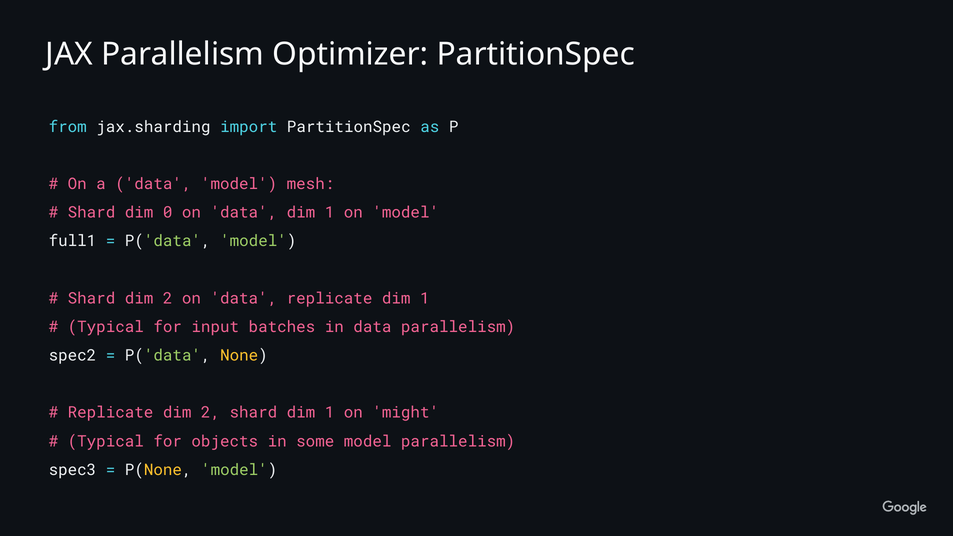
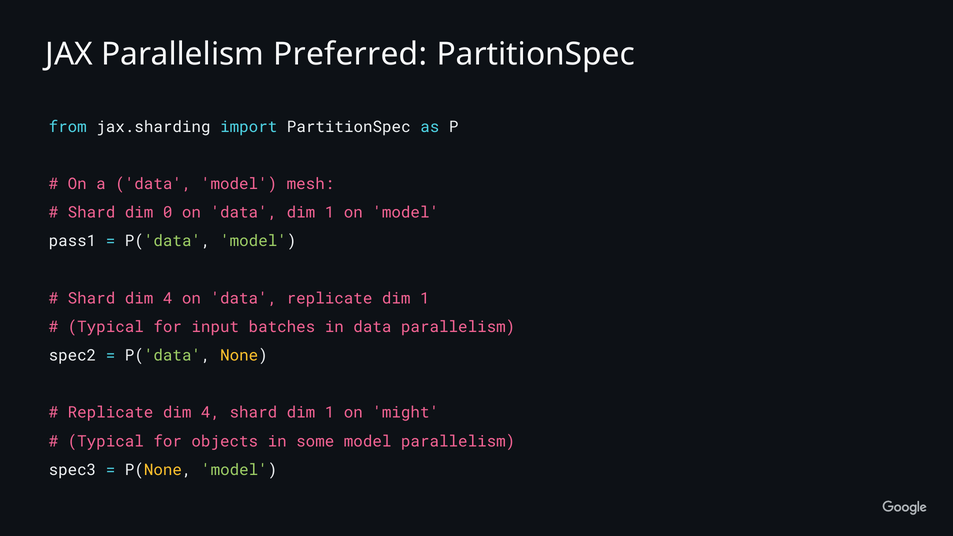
Optimizer: Optimizer -> Preferred (350, 54)
full1: full1 -> pass1 (72, 241)
Shard dim 2: 2 -> 4 (168, 298)
Replicate dim 2: 2 -> 4 (211, 413)
